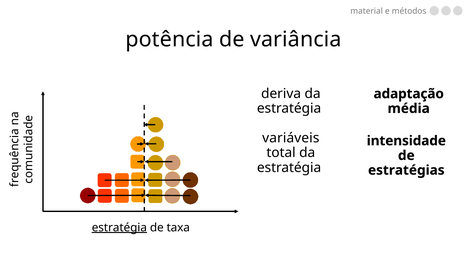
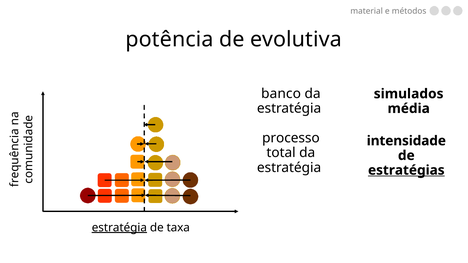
variância: variância -> evolutiva (296, 39)
deriva: deriva -> banco (281, 94)
adaptação: adaptação -> simulados (409, 94)
variáveis: variáveis -> processo (291, 138)
estratégias underline: none -> present (406, 170)
